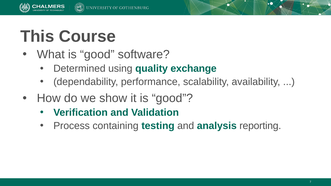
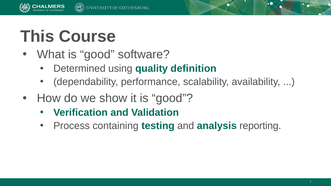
exchange: exchange -> definition (194, 69)
